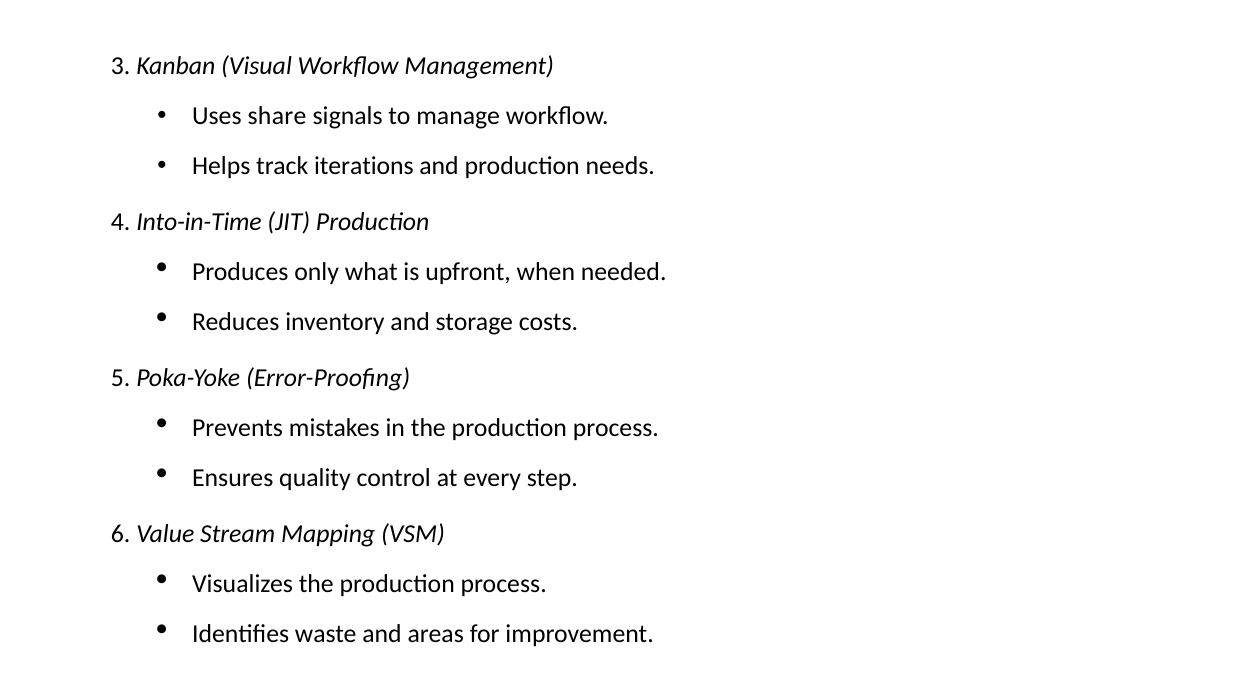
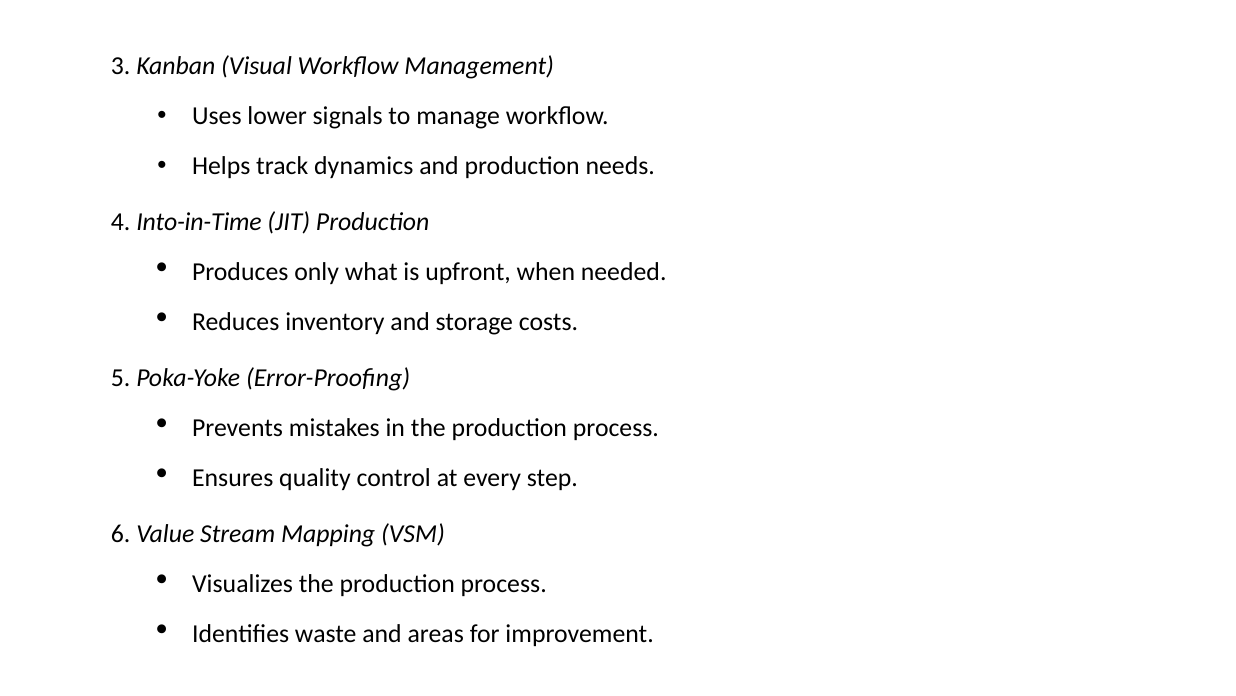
share: share -> lower (277, 116)
iterations: iterations -> dynamics (364, 166)
